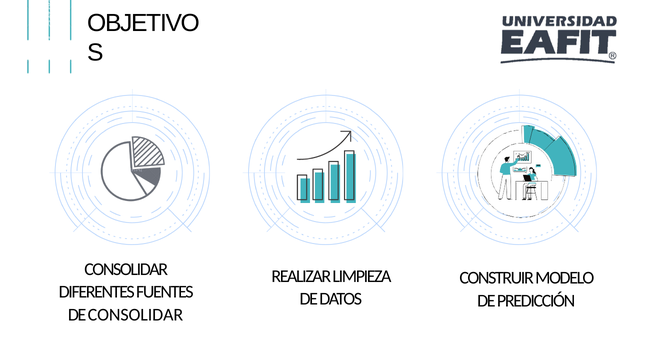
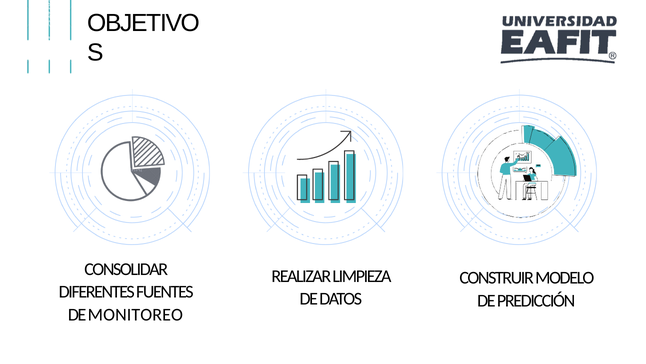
DE CONSOLIDAR: CONSOLIDAR -> MONITOREO (135, 314)
